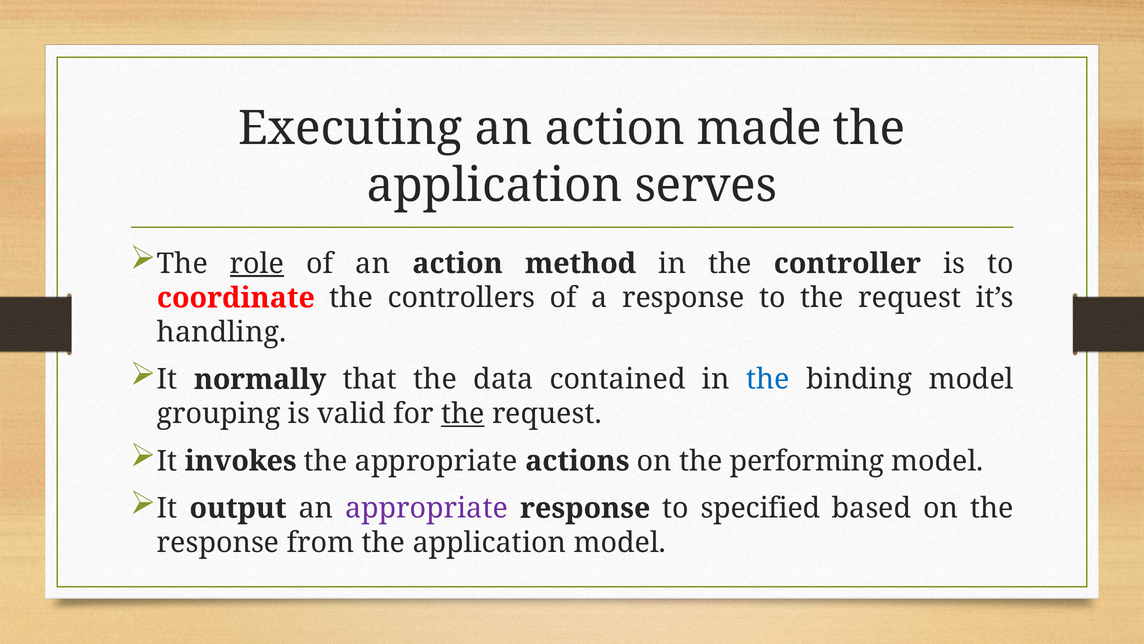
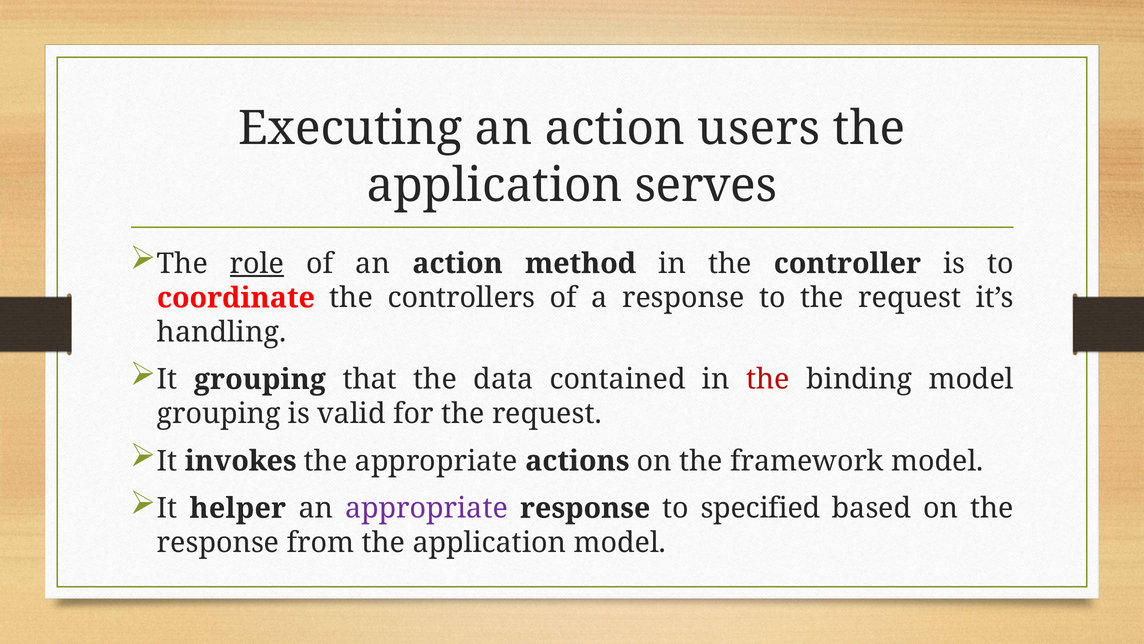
made: made -> users (759, 128)
It normally: normally -> grouping (260, 379)
the colour: blue -> red (768, 379)
the underline: present -> none (463, 414)
performing: performing -> framework (807, 461)
output: output -> helper (238, 508)
